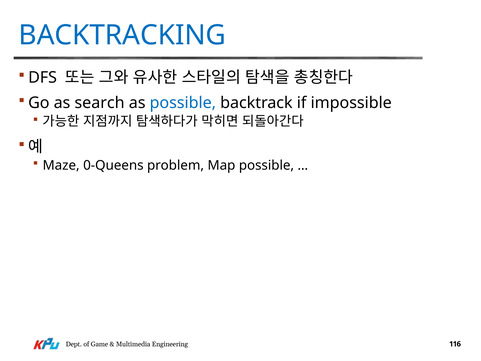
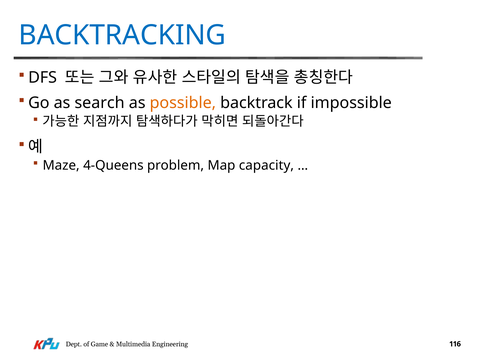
possible colour: blue -> orange (183, 103)
0-Queens: 0-Queens -> 4-Queens (113, 165)
Map possible: possible -> capacity (266, 165)
